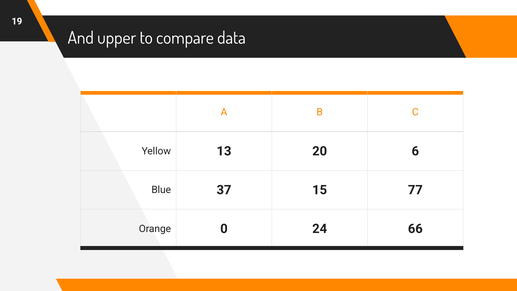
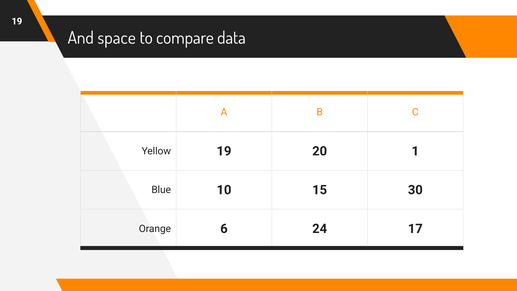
upper: upper -> space (117, 38)
Yellow 13: 13 -> 19 (224, 151)
6: 6 -> 1 (415, 151)
37: 37 -> 10 (224, 190)
77: 77 -> 30 (415, 190)
0: 0 -> 6 (224, 229)
66: 66 -> 17 (415, 229)
